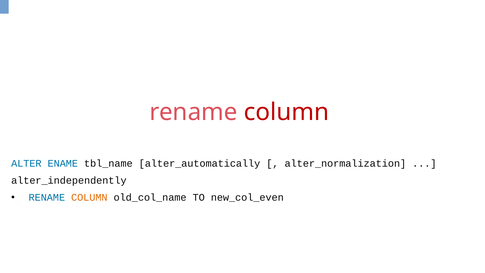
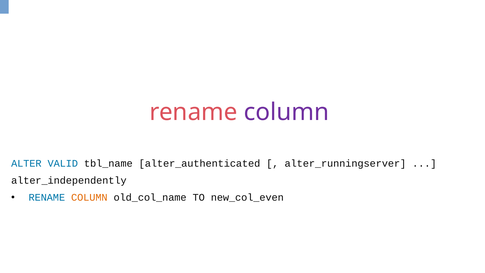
column colour: red -> purple (286, 112)
ENAME: ENAME -> VALID (63, 164)
alter_automatically: alter_automatically -> alter_authenticated (200, 164)
alter_normalization: alter_normalization -> alter_runningserver (345, 164)
